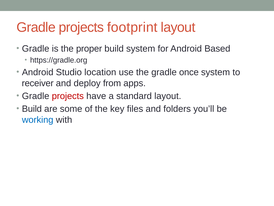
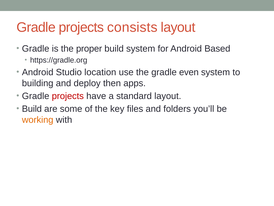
footprint: footprint -> consists (132, 27)
once: once -> even (189, 72)
receiver: receiver -> building (38, 83)
from: from -> then (112, 83)
working colour: blue -> orange (38, 120)
